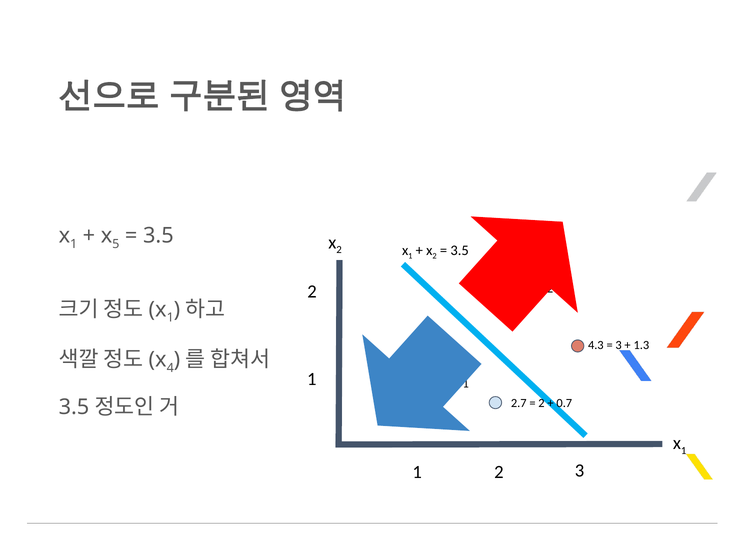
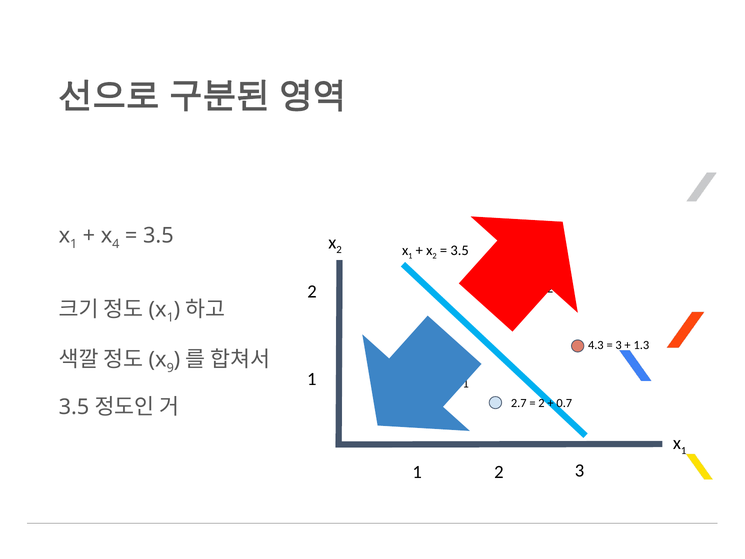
5: 5 -> 4 (116, 244)
4: 4 -> 9 (170, 368)
